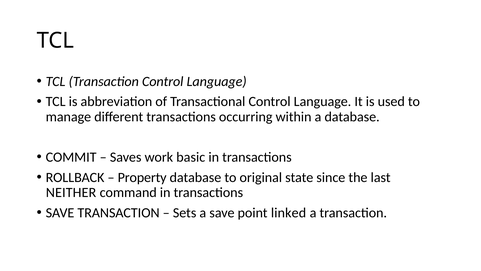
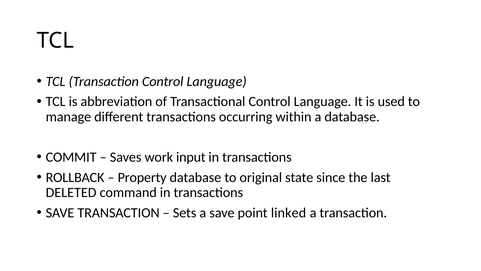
basic: basic -> input (191, 157)
NEITHER: NEITHER -> DELETED (71, 192)
